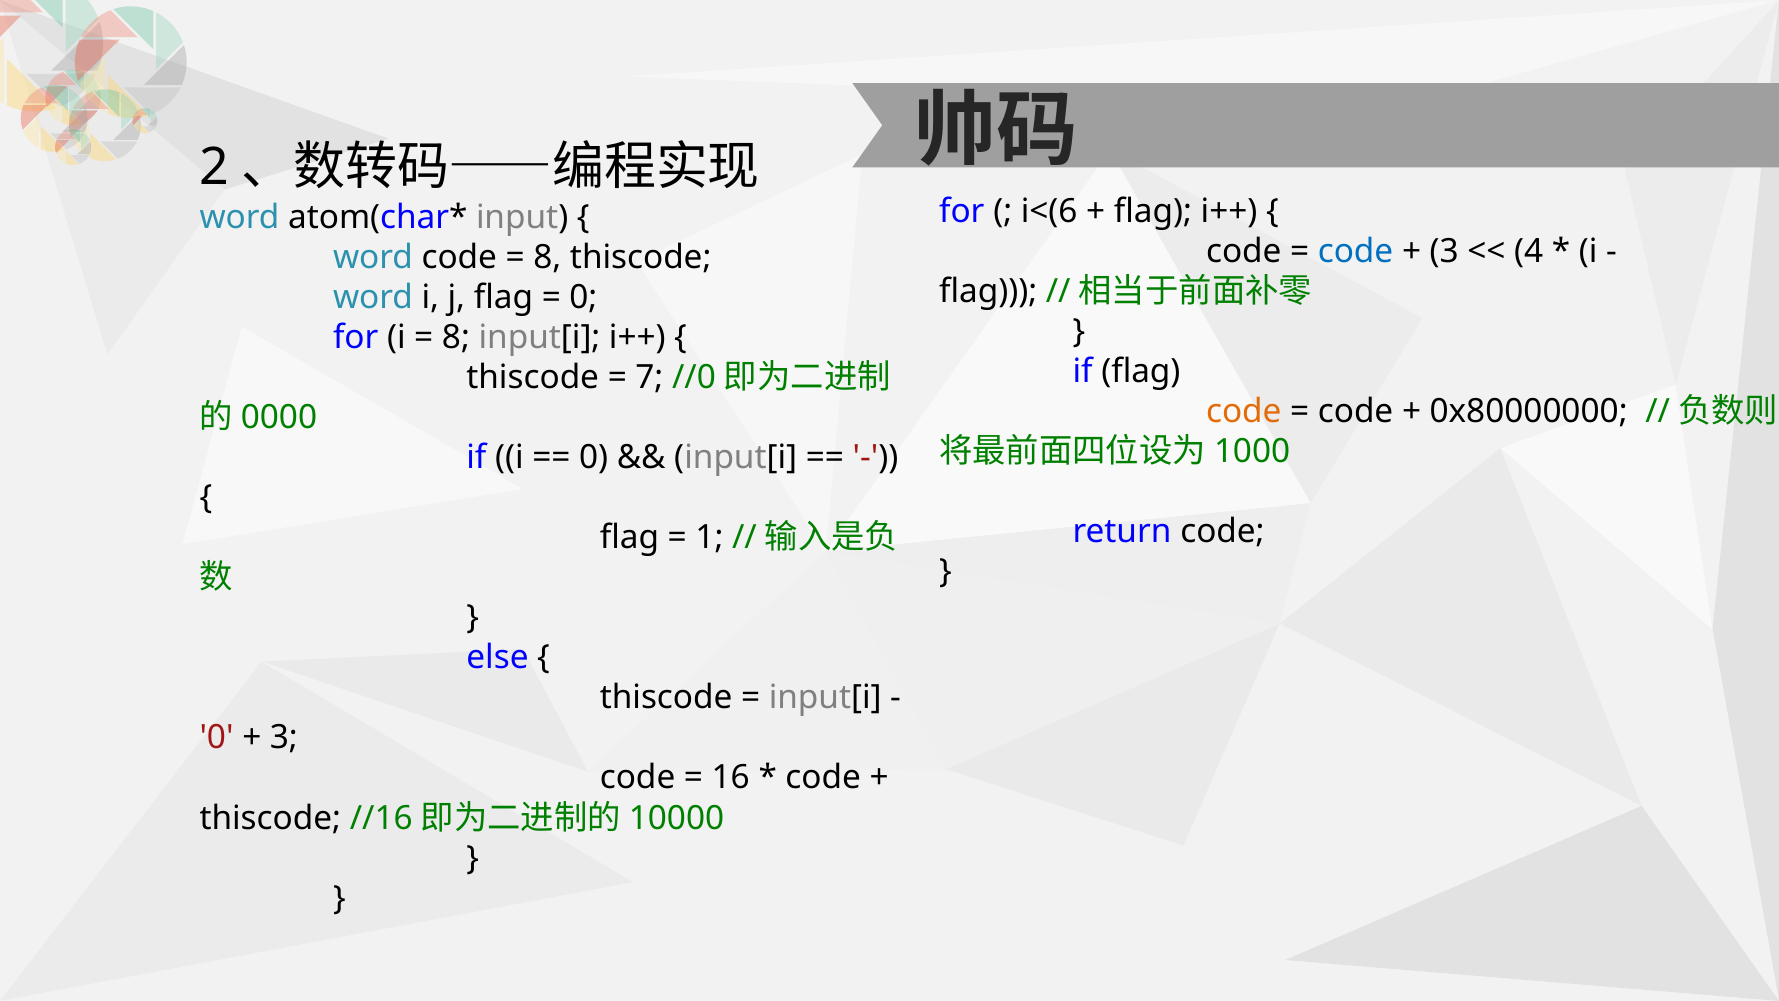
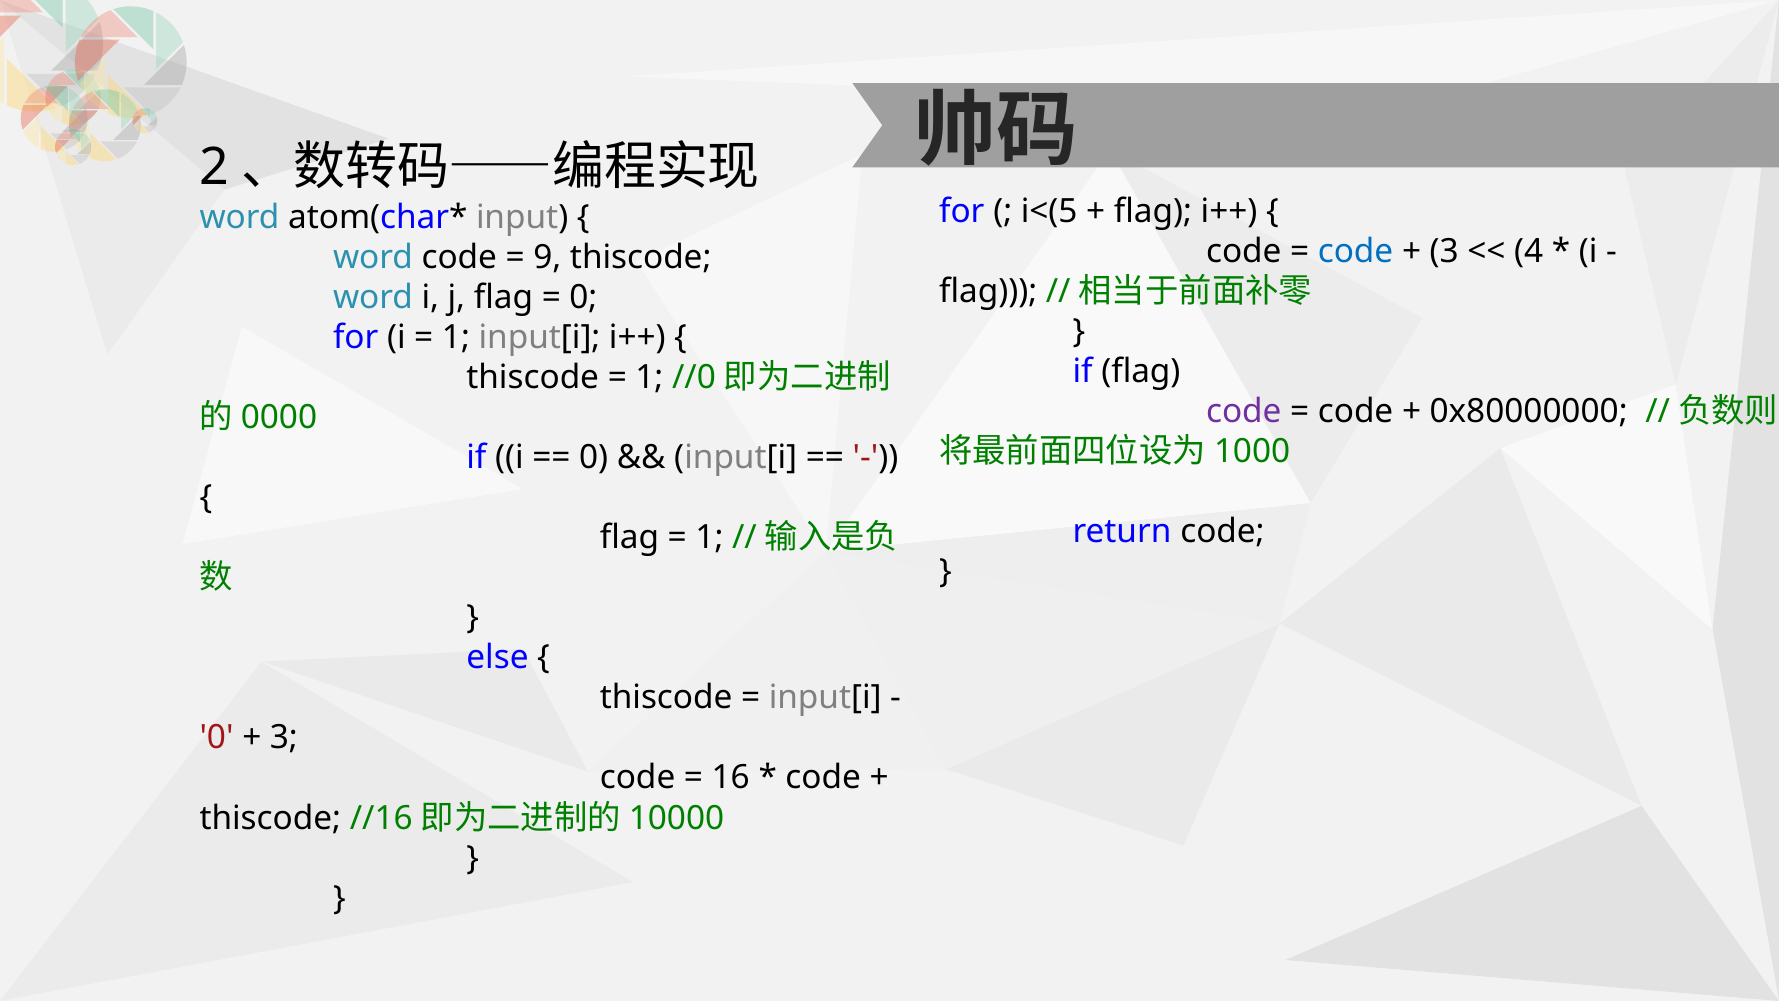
i<(6: i<(6 -> i<(5 (1049, 211)
8: 8 -> 9 (547, 257)
8: 8 -> 1 (456, 337)
7: 7 -> 1 (649, 377)
code colour: orange -> purple (1244, 411)
